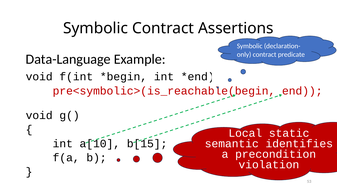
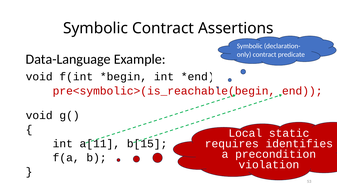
a[10: a[10 -> a[11 (100, 143)
semantic: semantic -> requires (232, 143)
